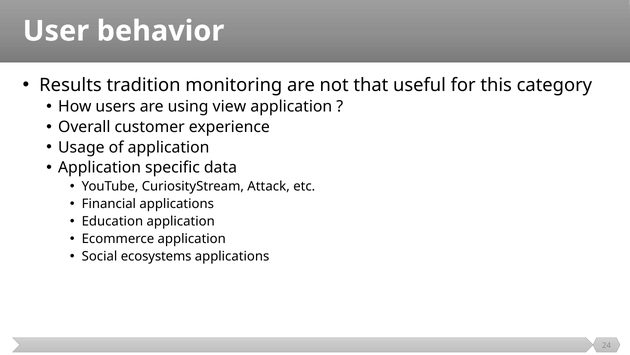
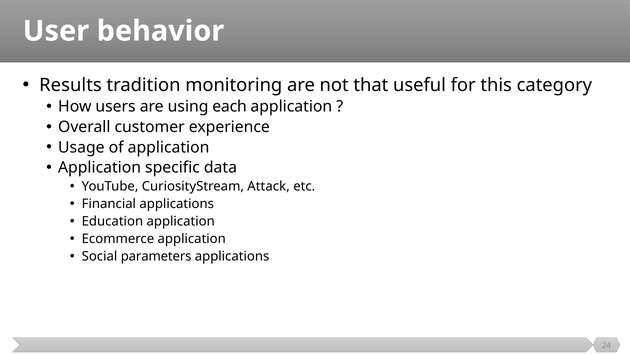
view: view -> each (230, 107)
ecosystems: ecosystems -> parameters (156, 256)
